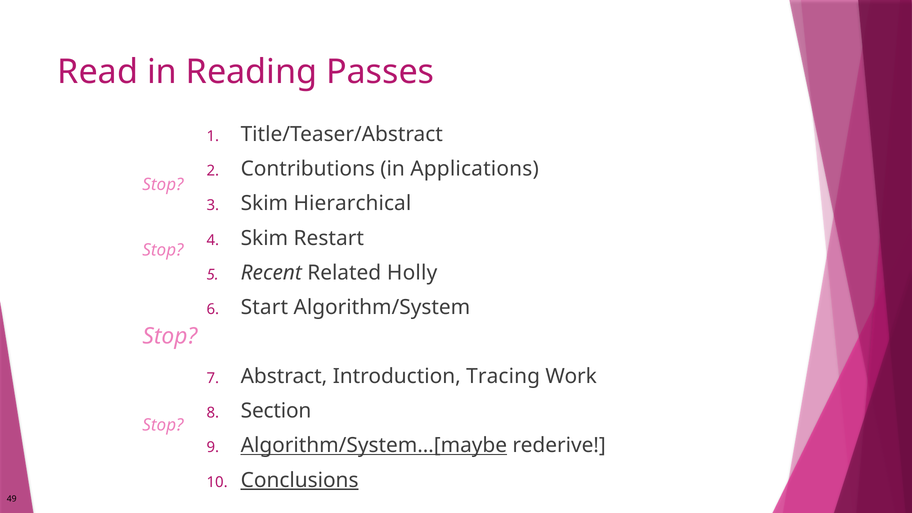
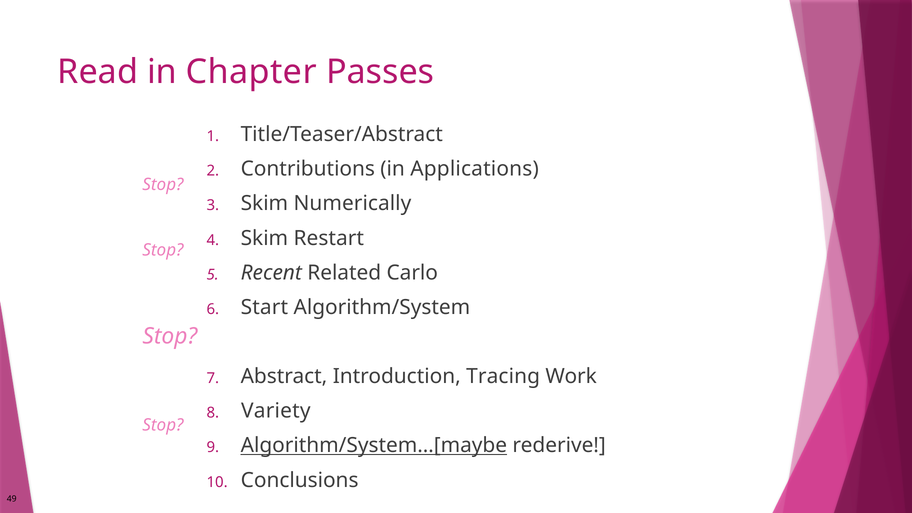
Reading: Reading -> Chapter (251, 72)
Hierarchical: Hierarchical -> Numerically (352, 204)
Holly: Holly -> Carlo (412, 273)
Section: Section -> Variety (276, 411)
Conclusions underline: present -> none (300, 480)
